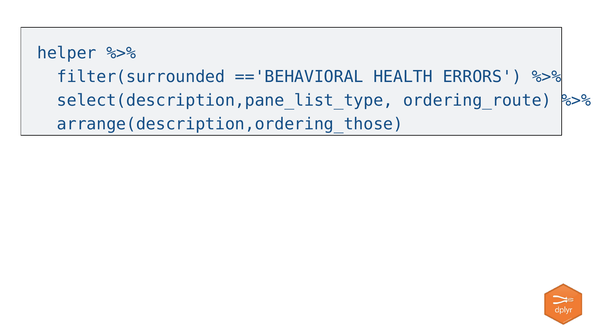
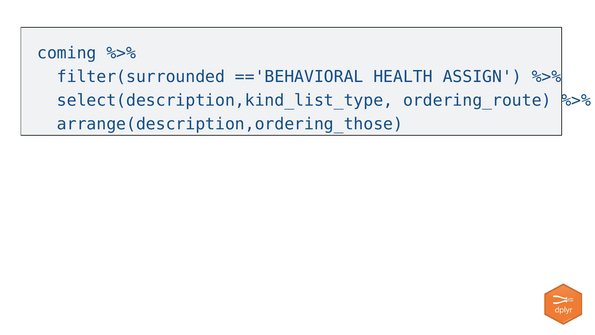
helper: helper -> coming (67, 53)
ERRORS: ERRORS -> ASSIGN (482, 77)
select(description,pane_list_type: select(description,pane_list_type -> select(description,kind_list_type (225, 100)
